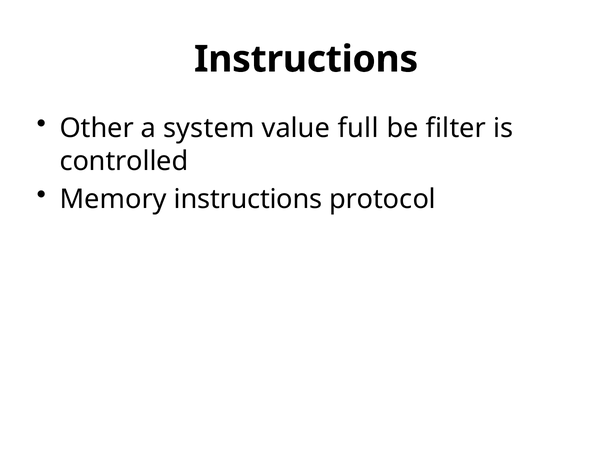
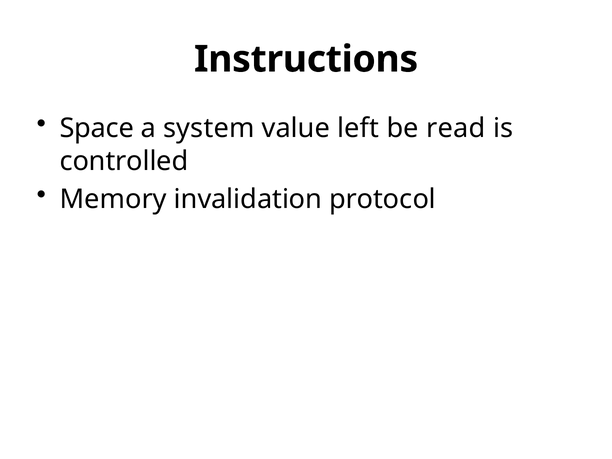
Other: Other -> Space (97, 128)
full: full -> left (358, 128)
filter: filter -> read (456, 128)
Memory instructions: instructions -> invalidation (248, 199)
